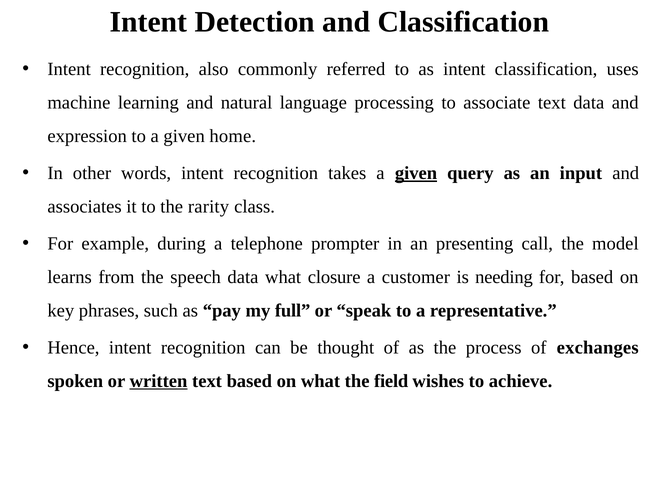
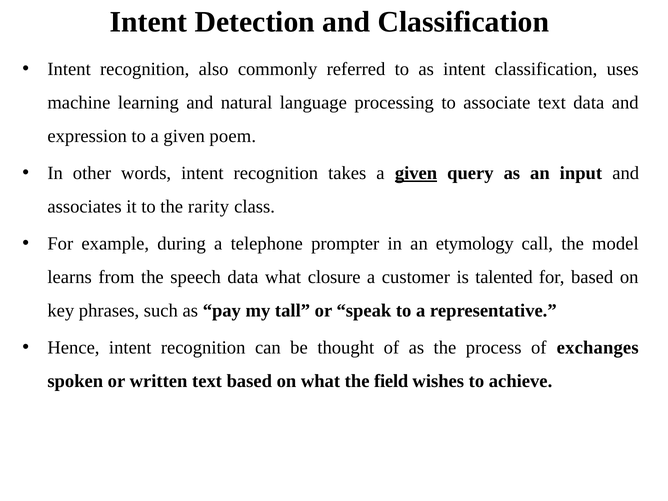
home: home -> poem (233, 136)
presenting: presenting -> etymology (475, 244)
needing: needing -> talented (504, 277)
full: full -> tall (293, 311)
written underline: present -> none (159, 381)
